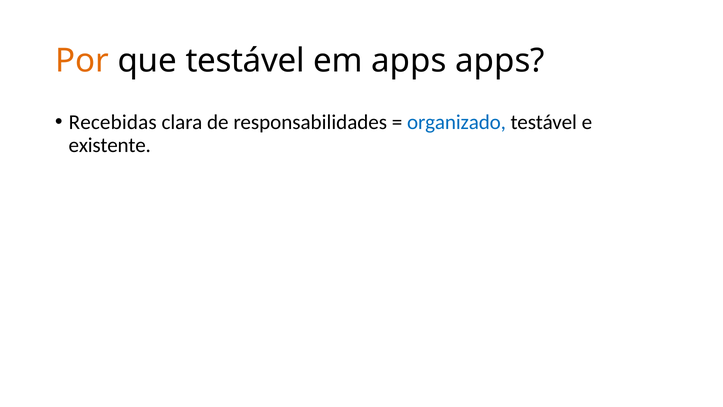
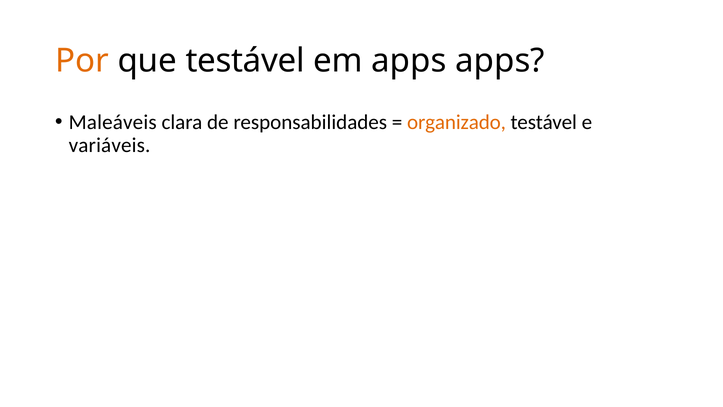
Recebidas: Recebidas -> Maleáveis (113, 122)
organizado colour: blue -> orange (456, 122)
existente: existente -> variáveis (110, 145)
